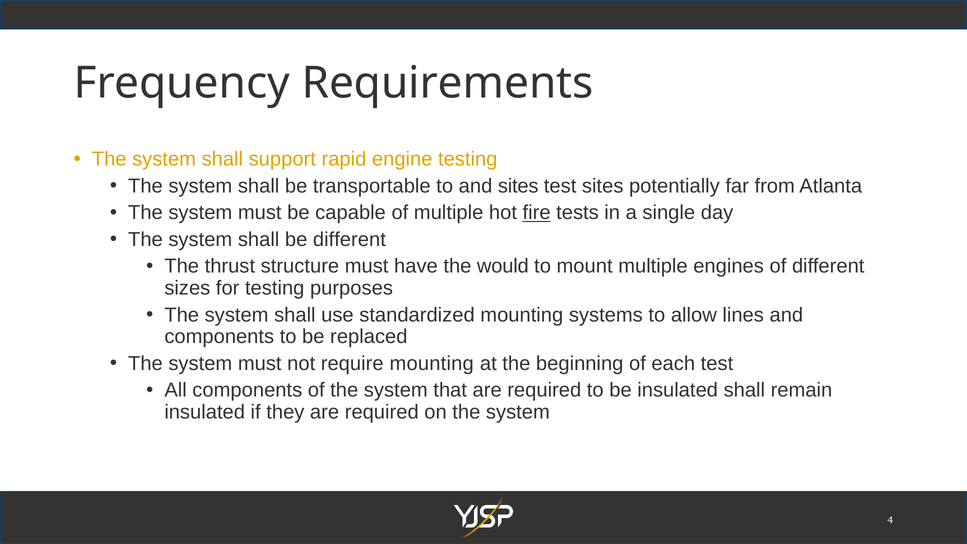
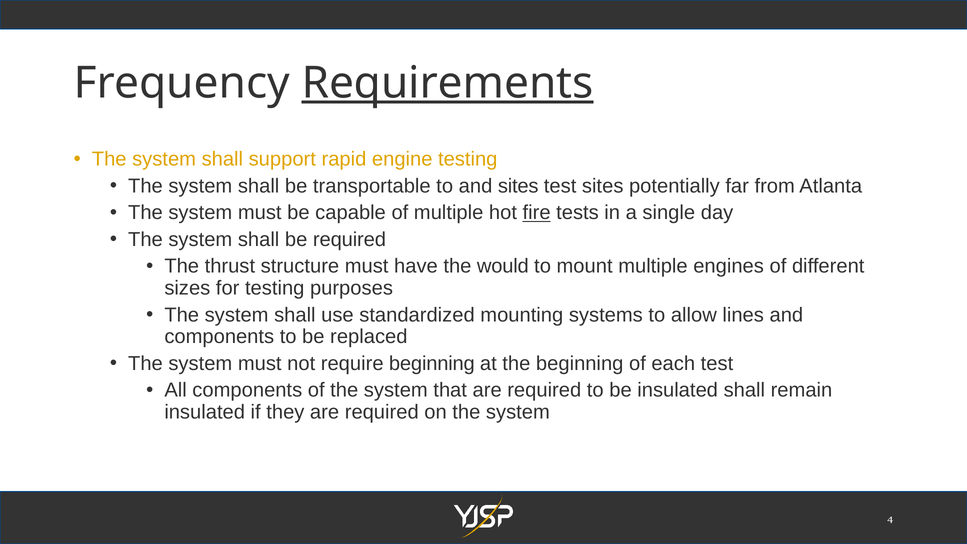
Requirements underline: none -> present (448, 83)
be different: different -> required (349, 240)
require mounting: mounting -> beginning (432, 363)
